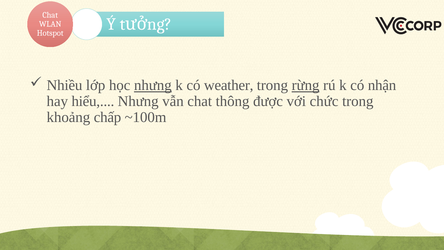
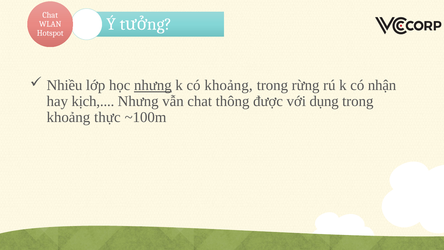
có weather: weather -> khoảng (229, 85)
rừng underline: present -> none (306, 85)
hiểu: hiểu -> kịch (93, 101)
chức: chức -> dụng (324, 101)
chấp: chấp -> thực (107, 117)
